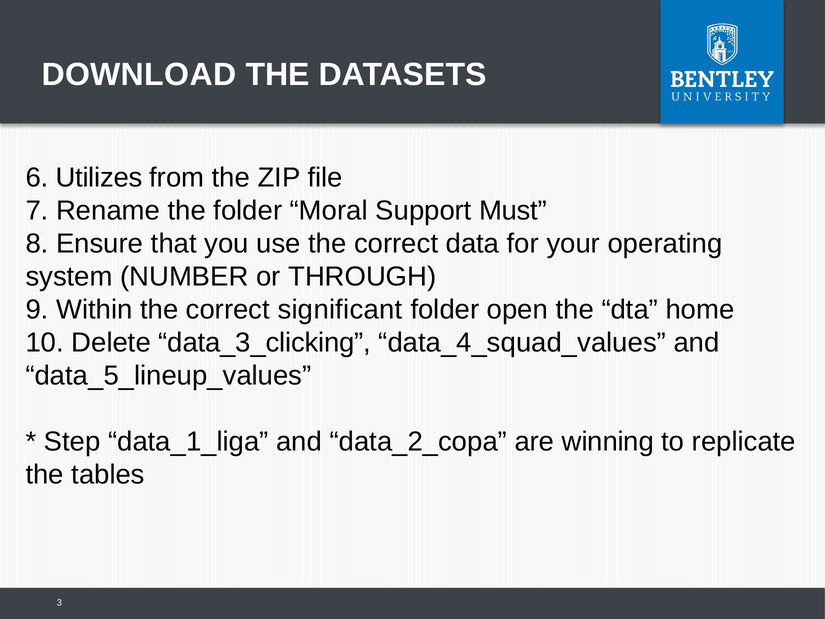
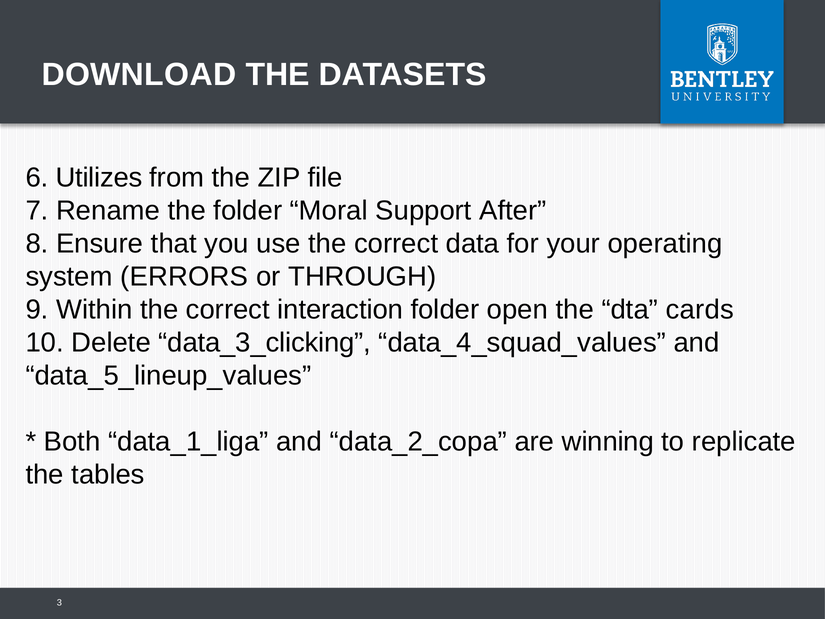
Must: Must -> After (513, 211)
NUMBER: NUMBER -> ERRORS (184, 277)
significant: significant -> interaction (340, 310)
home: home -> cards (700, 310)
Step: Step -> Both (72, 442)
